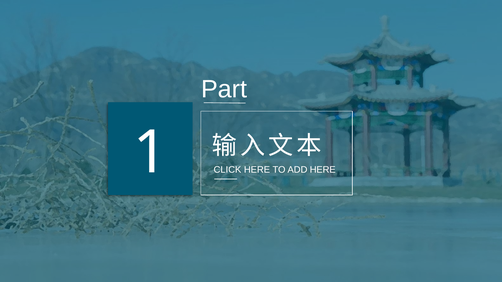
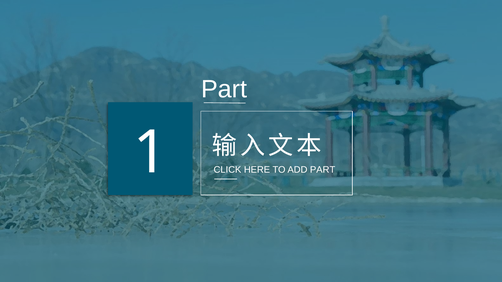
ADD HERE: HERE -> PART (323, 170)
